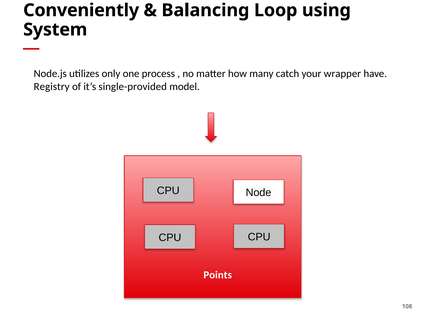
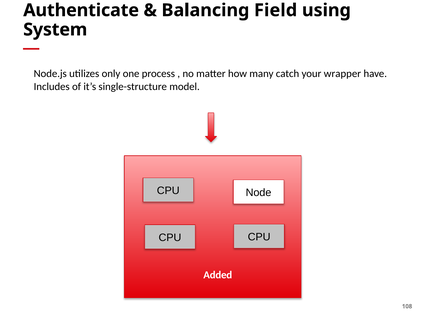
Conveniently: Conveniently -> Authenticate (81, 10)
Loop: Loop -> Field (276, 10)
Registry: Registry -> Includes (52, 87)
single-provided: single-provided -> single-structure (133, 87)
Points: Points -> Added (218, 275)
